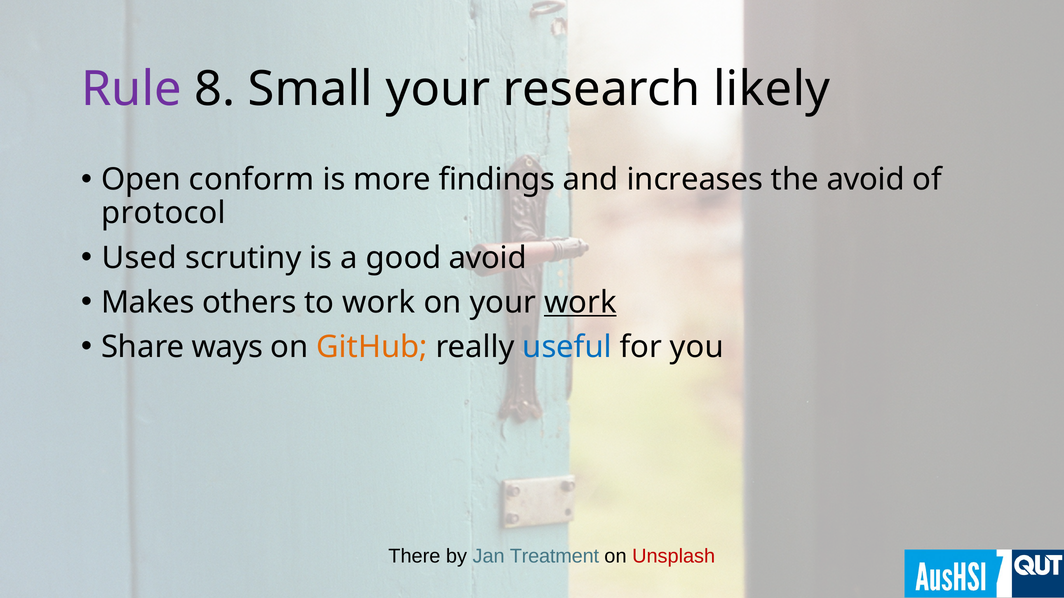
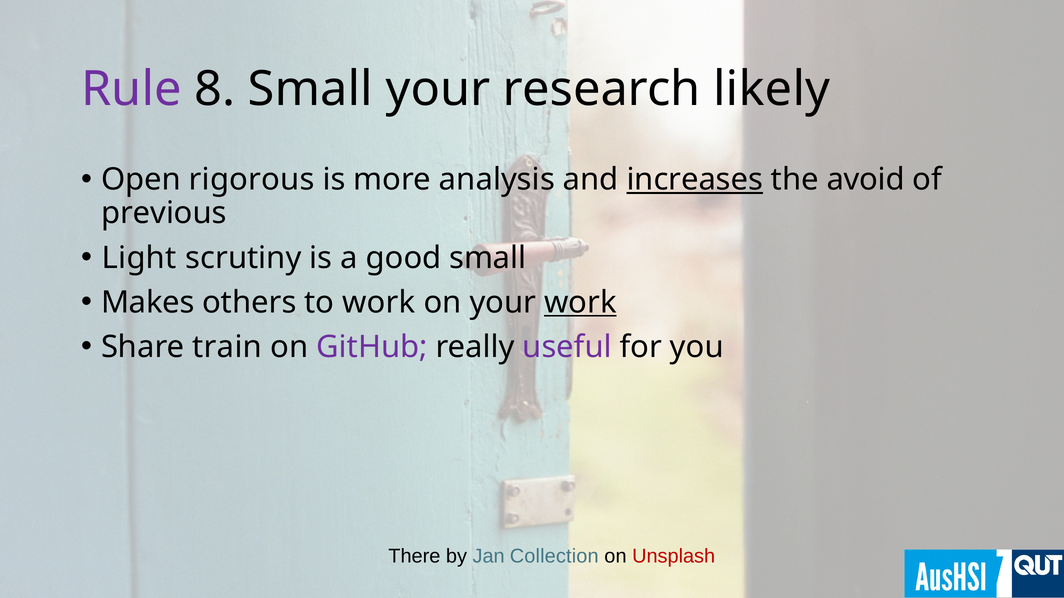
conform: conform -> rigorous (252, 180)
findings: findings -> analysis (497, 180)
increases underline: none -> present (695, 180)
protocol: protocol -> previous (164, 213)
Used: Used -> Light (139, 258)
good avoid: avoid -> small (488, 258)
ways: ways -> train (227, 347)
GitHub colour: orange -> purple (372, 347)
useful colour: blue -> purple (567, 347)
Treatment: Treatment -> Collection (554, 557)
